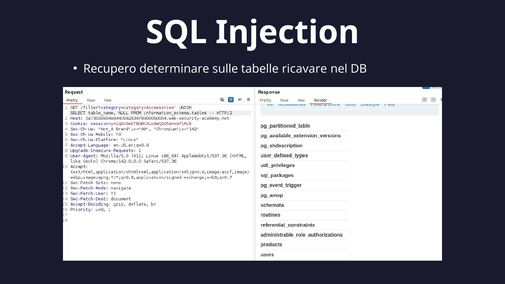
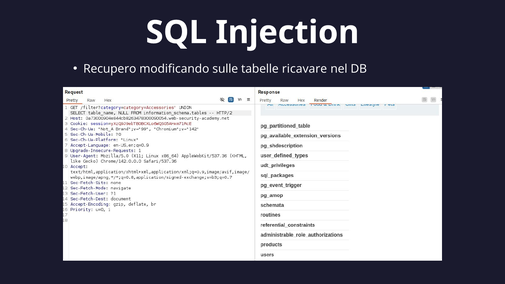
determinare: determinare -> modificando (174, 69)
